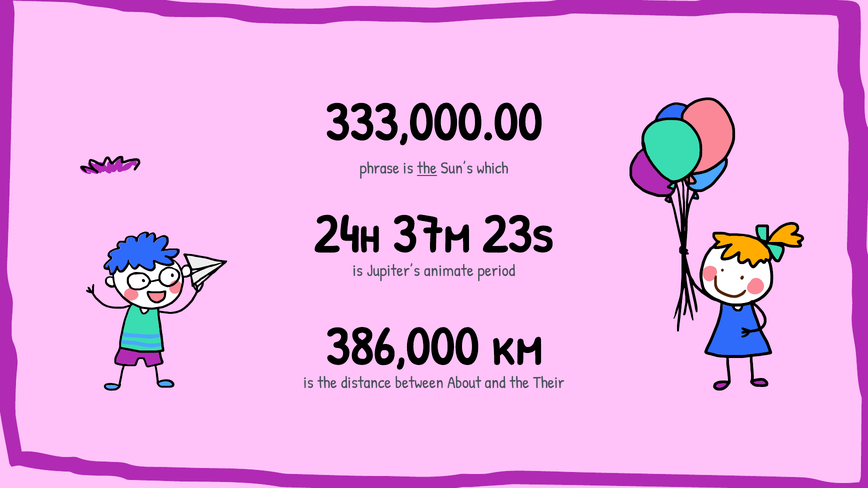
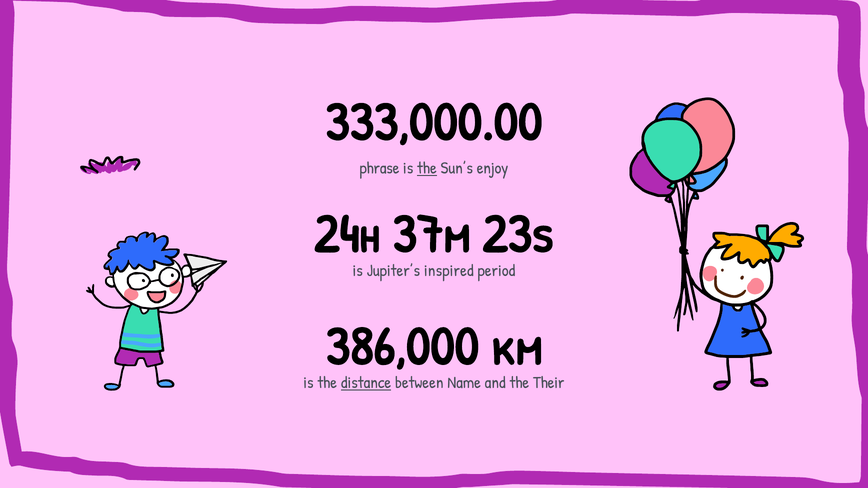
which: which -> enjoy (493, 168)
animate: animate -> inspired (449, 271)
distance underline: none -> present (366, 383)
About: About -> Name (464, 383)
